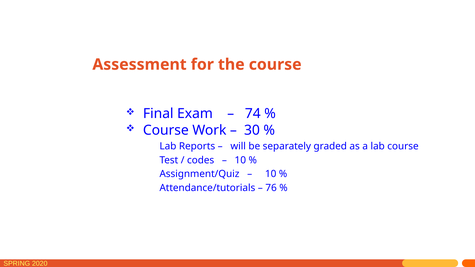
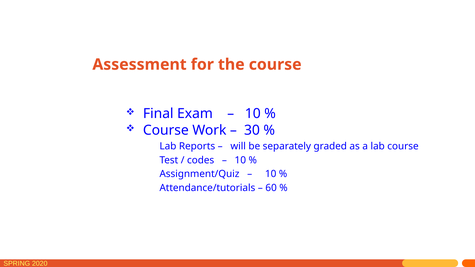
74: 74 -> 10 (253, 114)
76: 76 -> 60 (271, 188)
